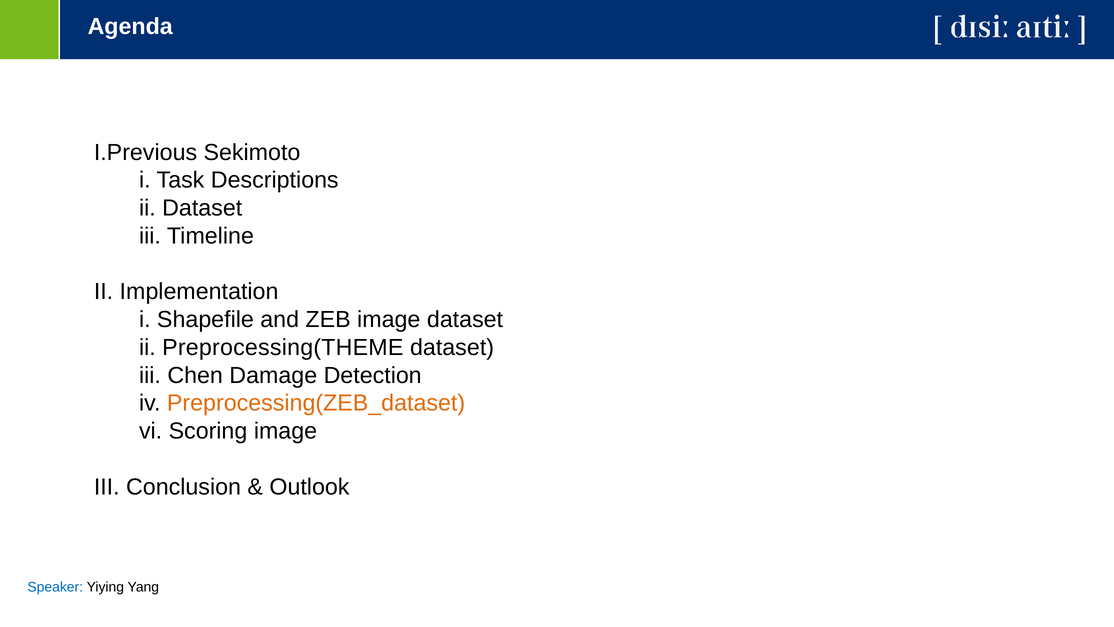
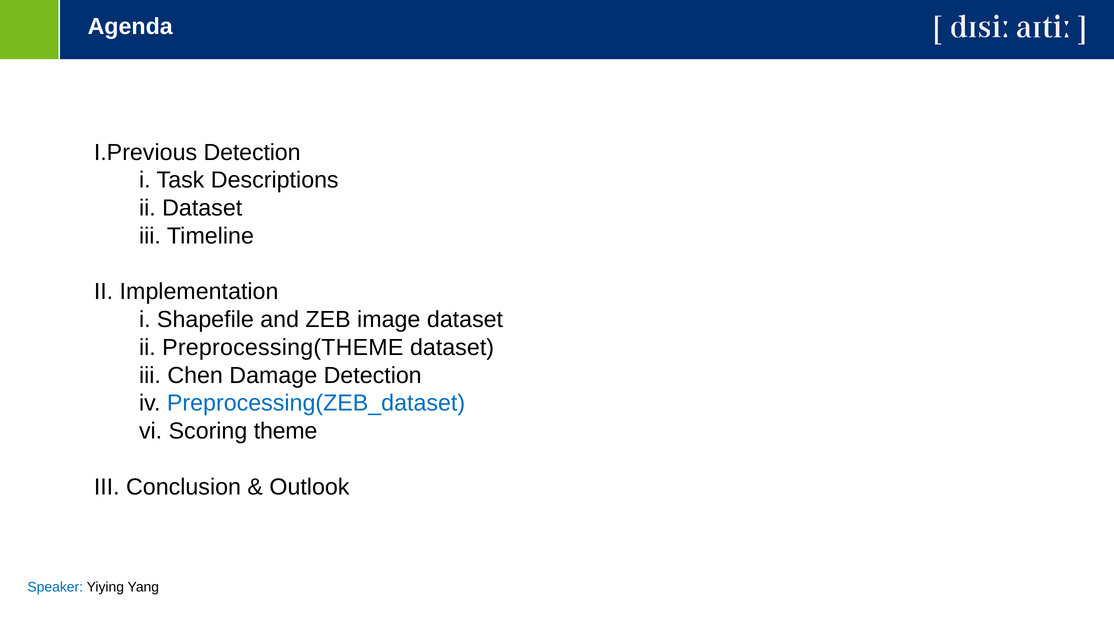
I.Previous Sekimoto: Sekimoto -> Detection (252, 152)
Preprocessing(ZEB_dataset colour: orange -> blue (316, 403)
Scoring image: image -> theme (286, 431)
